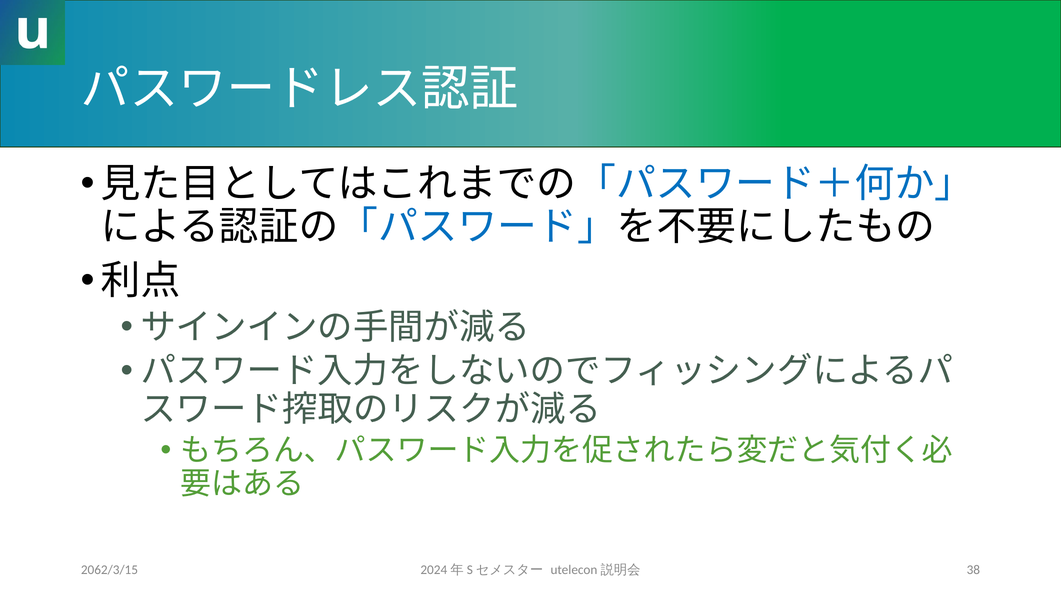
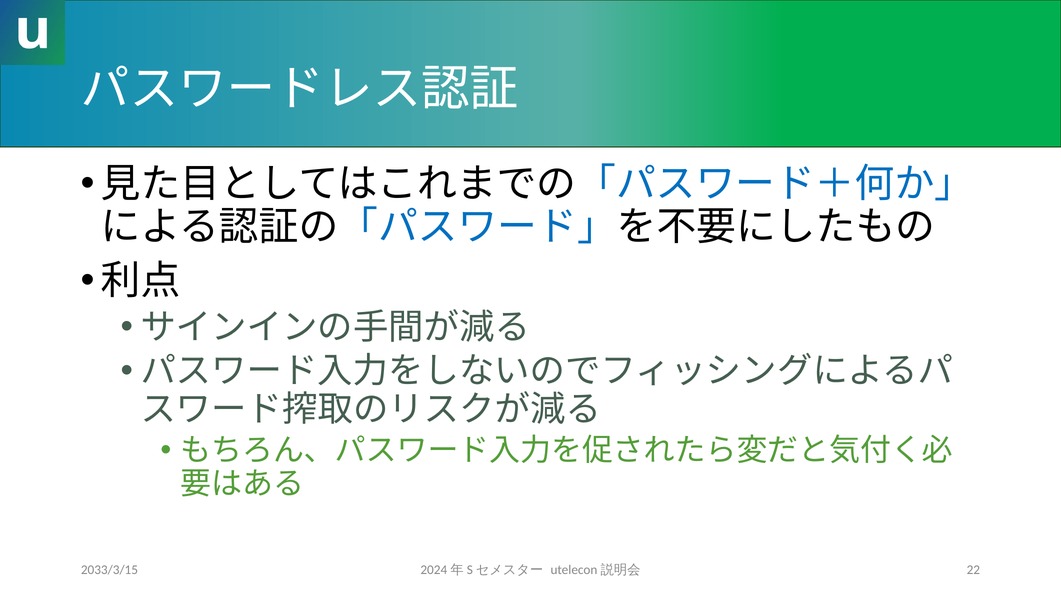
2062/3/15: 2062/3/15 -> 2033/3/15 (109, 570)
38: 38 -> 22 (973, 570)
